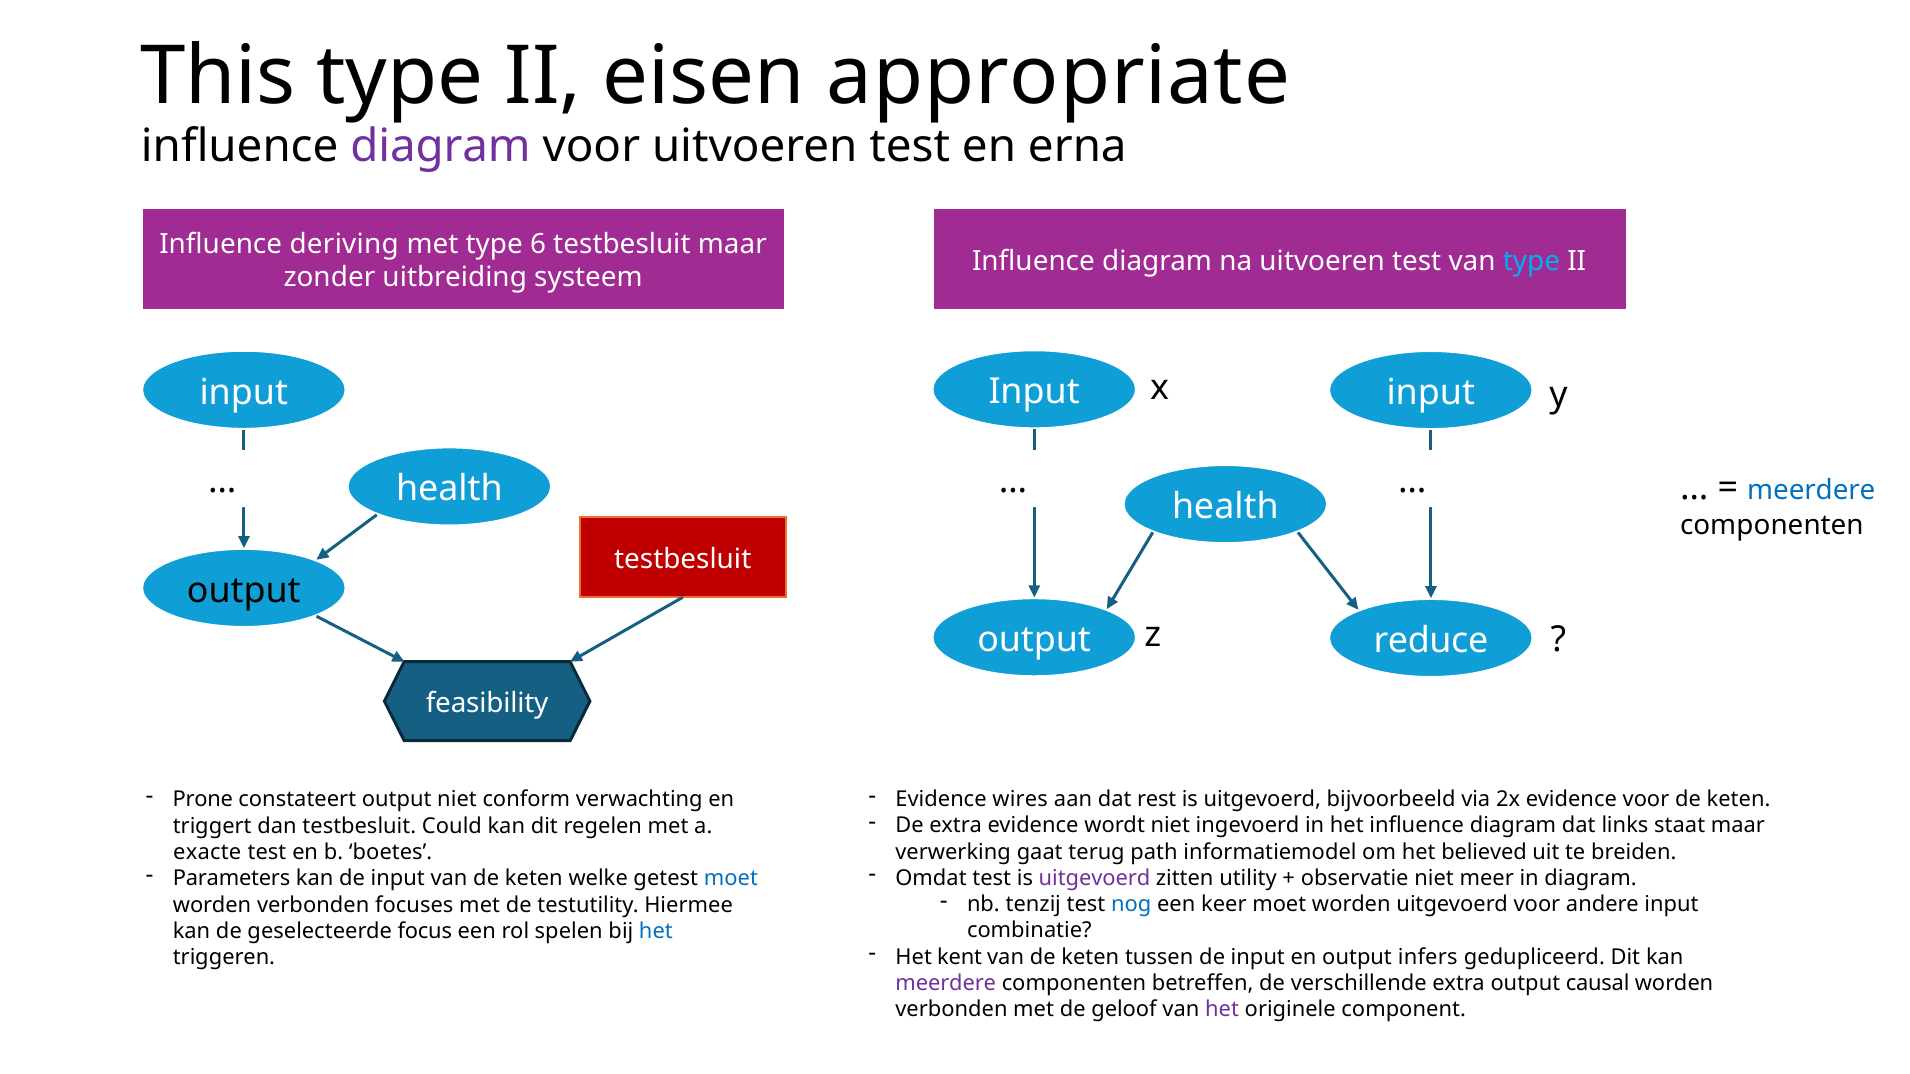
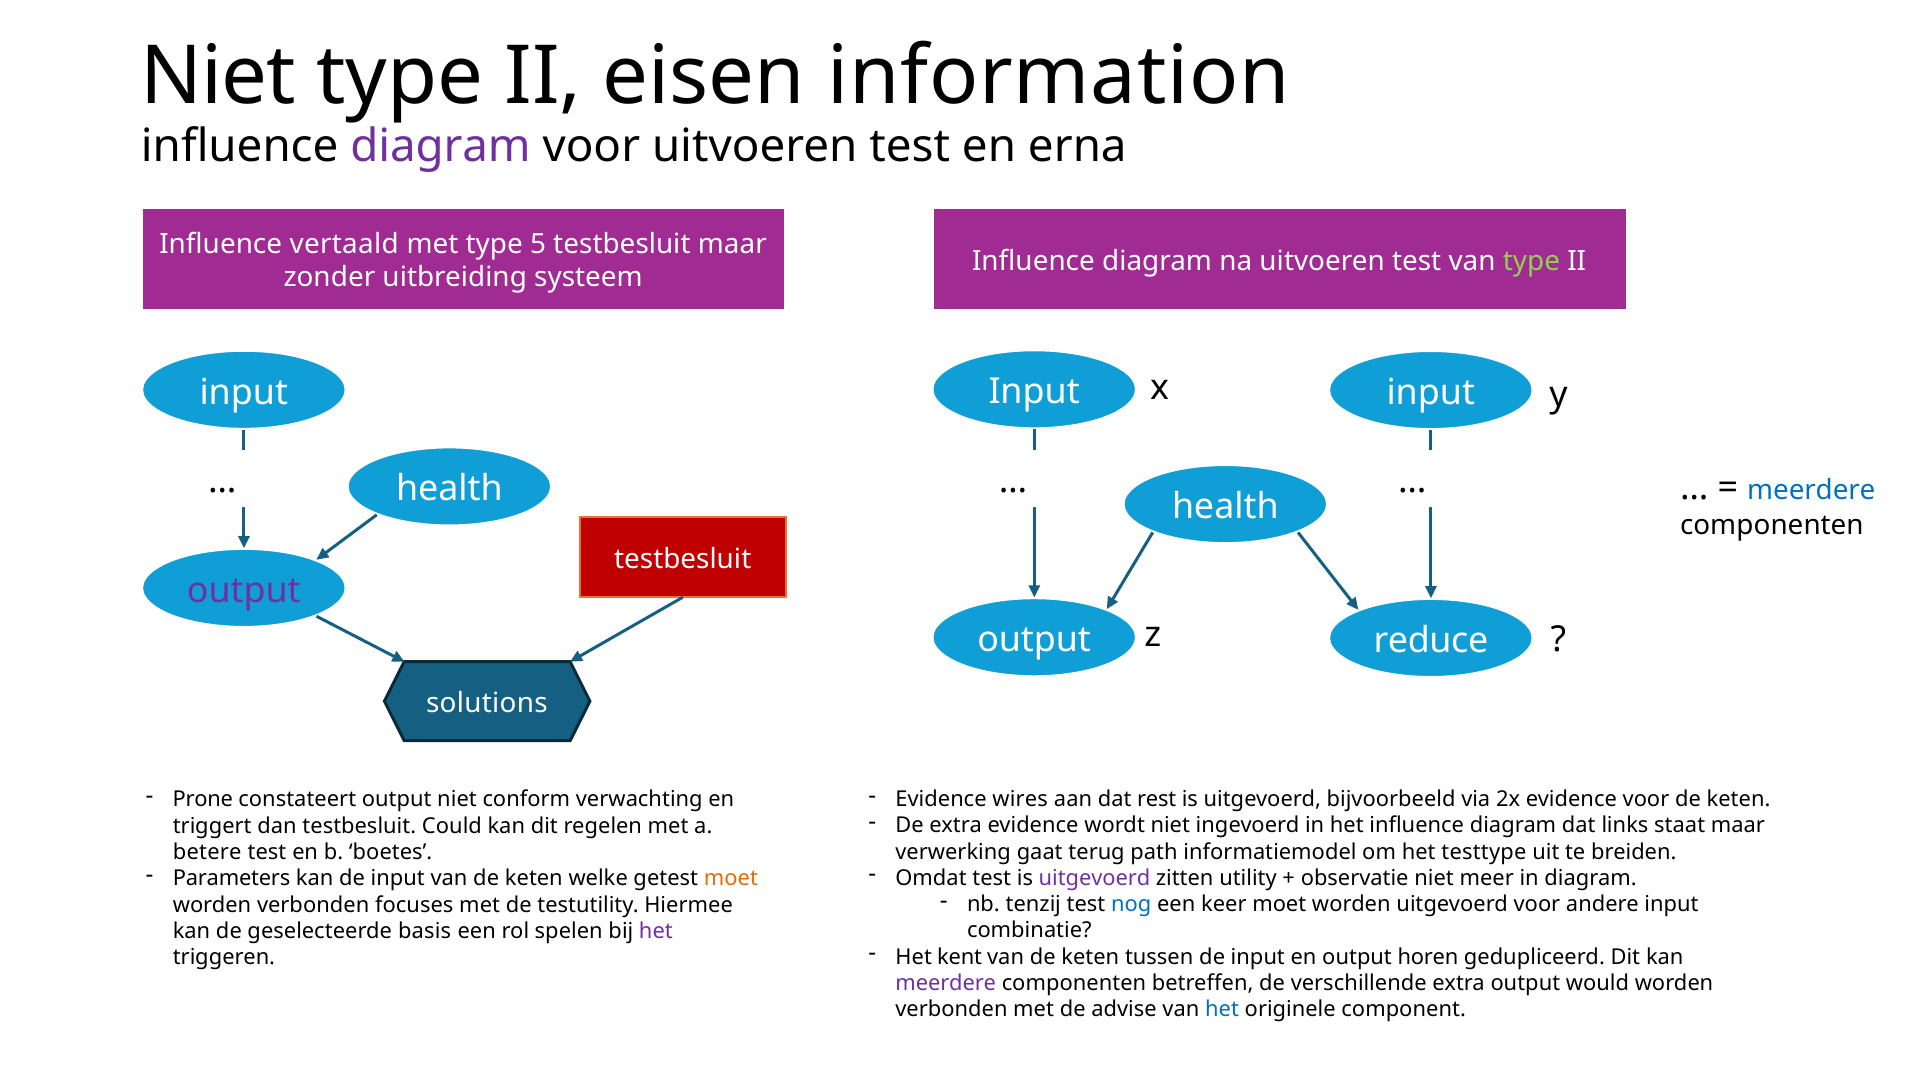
This: This -> Niet (218, 77)
appropriate: appropriate -> information (1059, 77)
deriving: deriving -> vertaald (344, 244)
6: 6 -> 5 (538, 244)
type colour: light blue -> light green (1531, 261)
output colour: black -> purple (244, 591)
feasibility: feasibility -> solutions (487, 703)
believed: believed -> testtype (1484, 852)
exacte: exacte -> betere (207, 853)
moet colour: blue -> orange (731, 879)
focus: focus -> basis (425, 931)
het colour: blue -> purple (656, 931)
infers: infers -> horen (1428, 957)
causal: causal -> would (1598, 984)
geloof: geloof -> advise (1124, 1010)
het colour: purple -> blue (1222, 1010)
